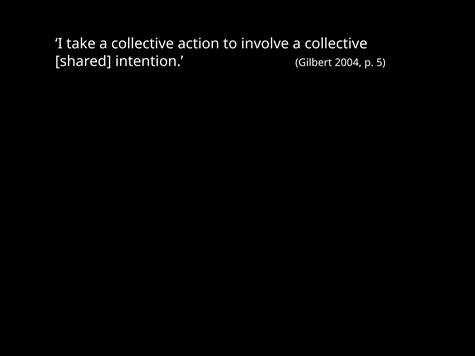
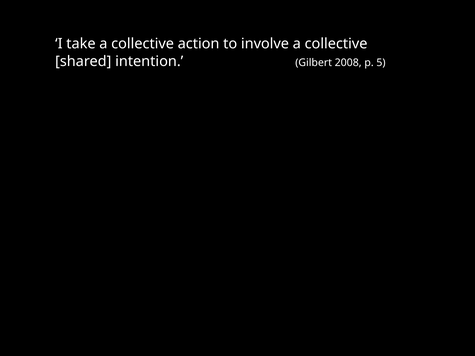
2004: 2004 -> 2008 (348, 63)
